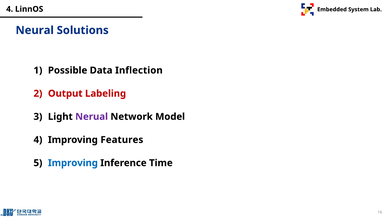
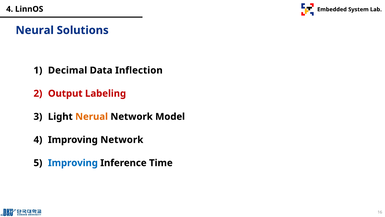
Possible: Possible -> Decimal (68, 70)
Nerual colour: purple -> orange (92, 116)
Improving Features: Features -> Network (122, 140)
